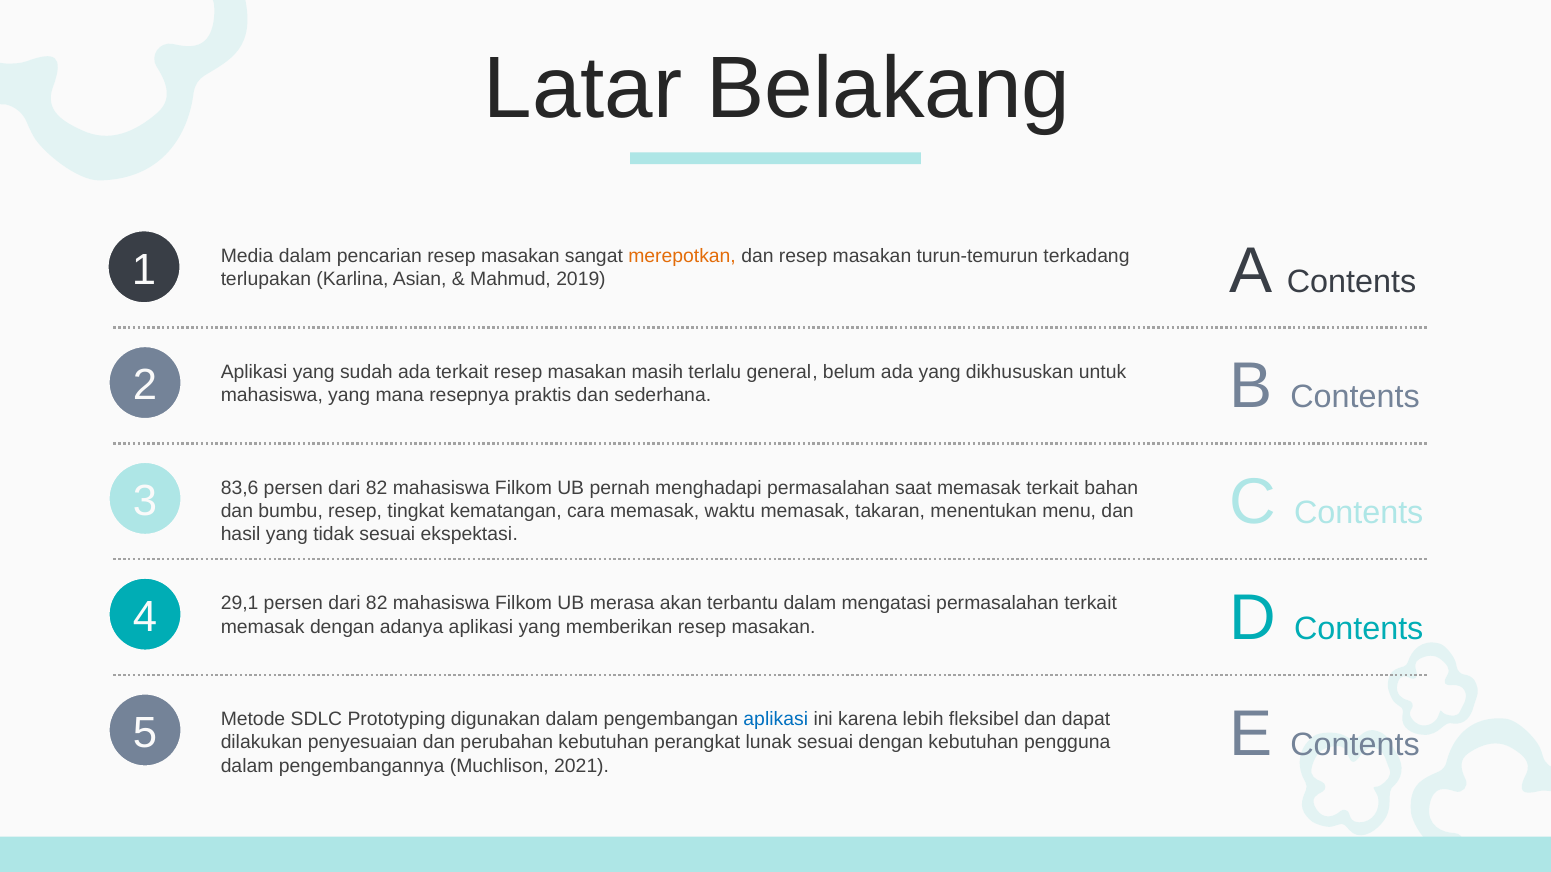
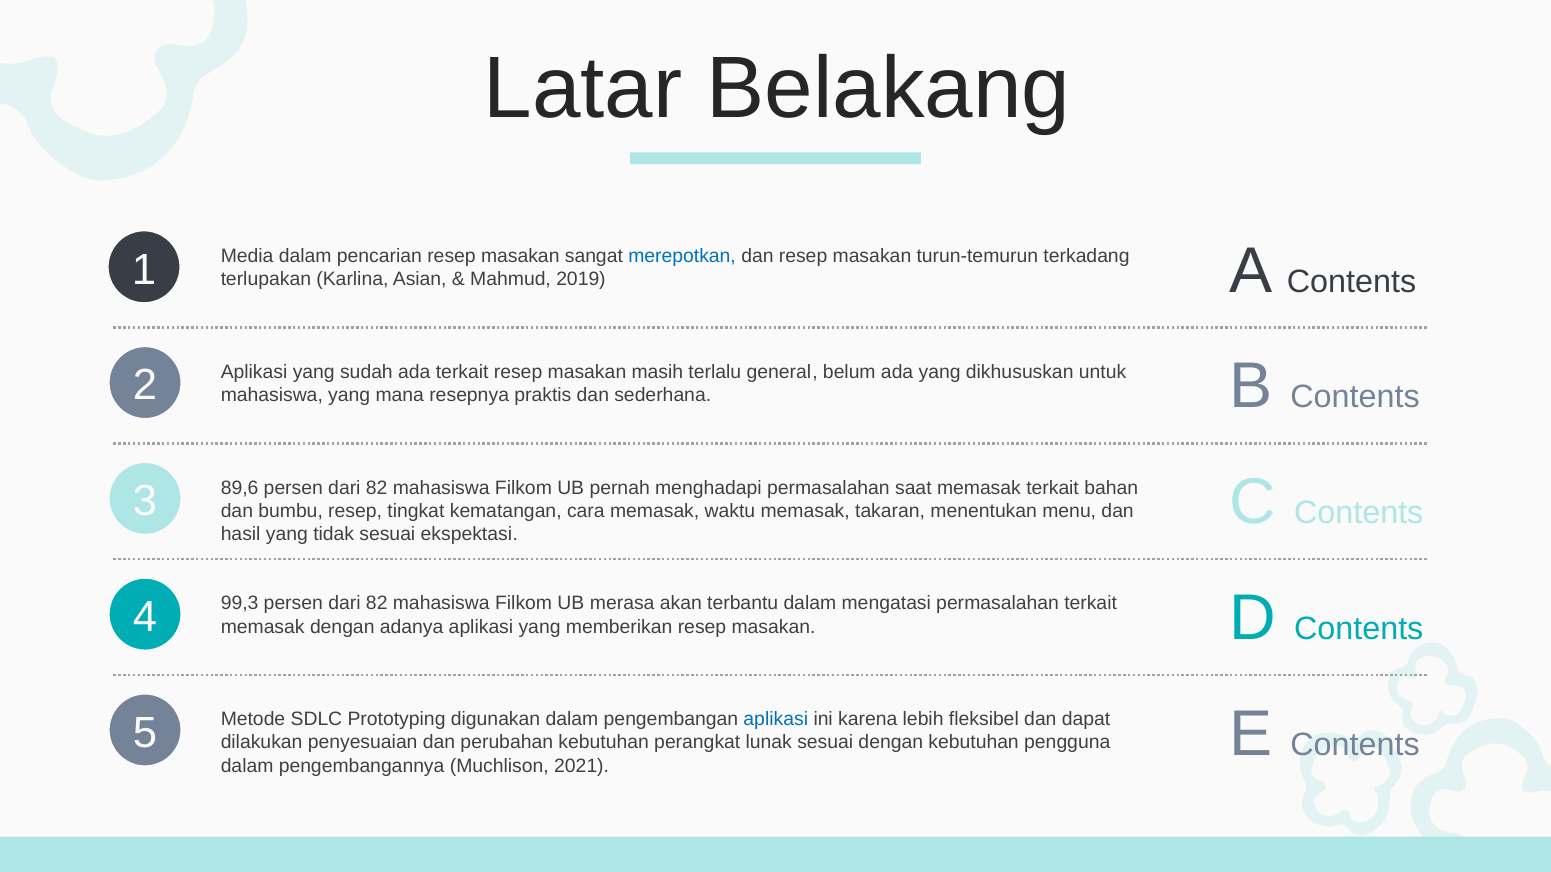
merepotkan colour: orange -> blue (682, 256)
83,6: 83,6 -> 89,6 (240, 488)
29,1: 29,1 -> 99,3 (240, 604)
